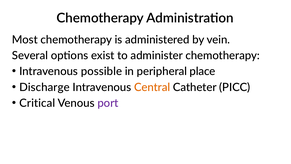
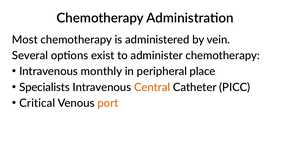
possible: possible -> monthly (101, 71)
Discharge: Discharge -> Specialists (45, 87)
port colour: purple -> orange (108, 103)
